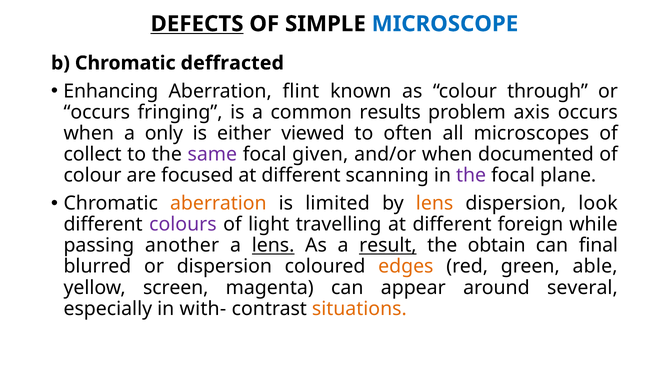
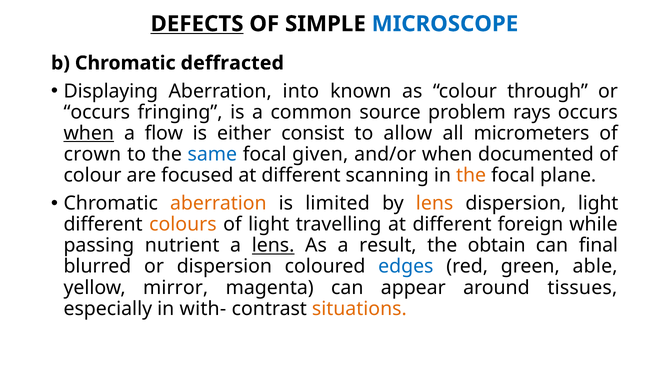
Enhancing: Enhancing -> Displaying (111, 91)
flint: flint -> into (301, 91)
results: results -> source (390, 112)
axis: axis -> rays (532, 112)
when underline: none -> present (89, 133)
only: only -> flow (164, 133)
viewed: viewed -> consist (313, 133)
often: often -> allow (408, 133)
microscopes: microscopes -> micrometers (532, 133)
collect: collect -> crown (92, 154)
same colour: purple -> blue (212, 154)
the colour: purple -> orange (471, 175)
dispersion look: look -> light (598, 204)
colours colour: purple -> orange (183, 225)
another: another -> nutrient (182, 246)
result underline: present -> none (388, 246)
edges colour: orange -> blue (406, 267)
screen: screen -> mirror (176, 288)
several: several -> tissues (582, 288)
